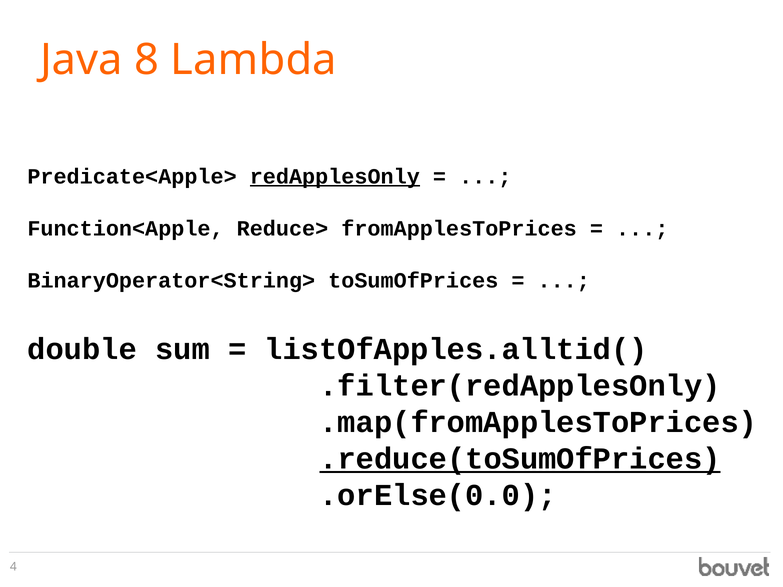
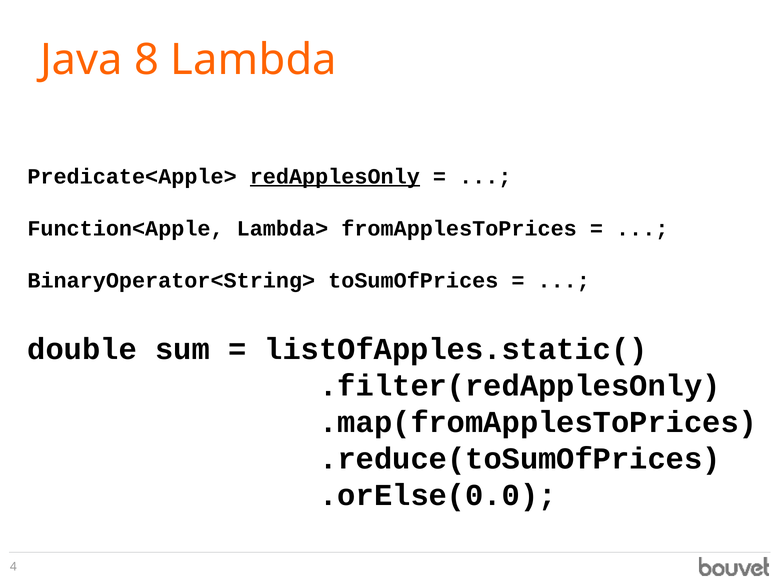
Reduce>: Reduce> -> Lambda> (282, 229)
listOfApples.alltid(: listOfApples.alltid( -> listOfApples.static( (456, 349)
.reduce(toSumOfPrices underline: present -> none (520, 459)
